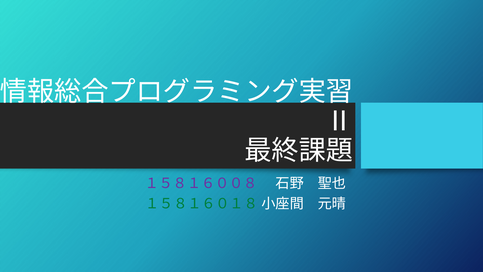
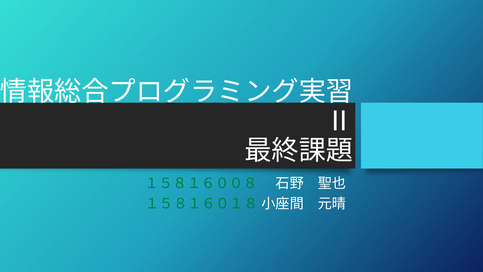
１５８１６００８ colour: purple -> green (201, 183)
